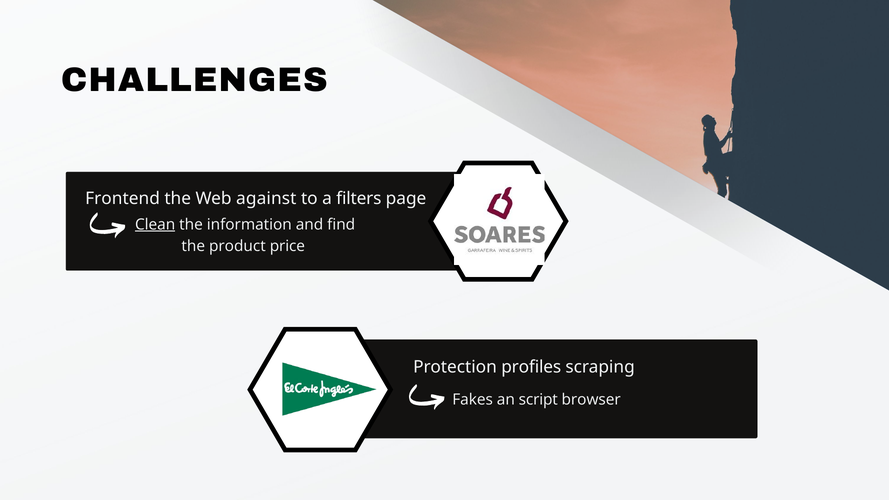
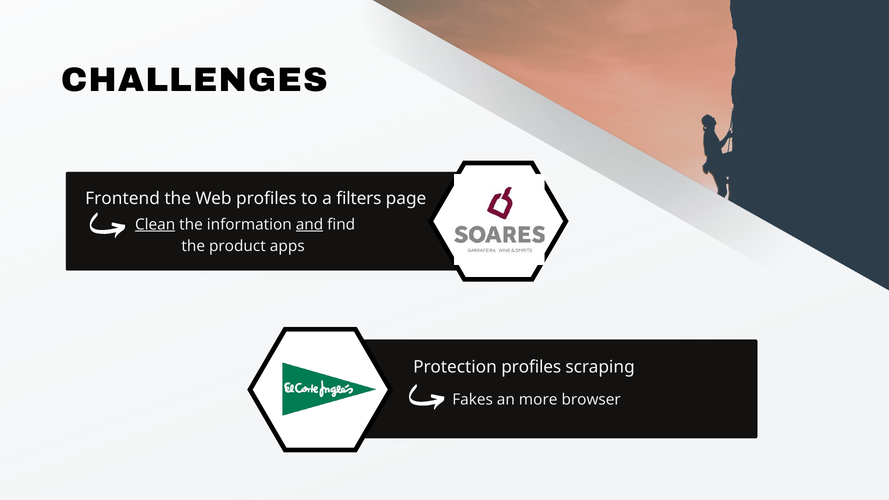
Web against: against -> profiles (266, 199)
and underline: none -> present (309, 224)
price: price -> apps (287, 246)
script: script -> more (538, 400)
